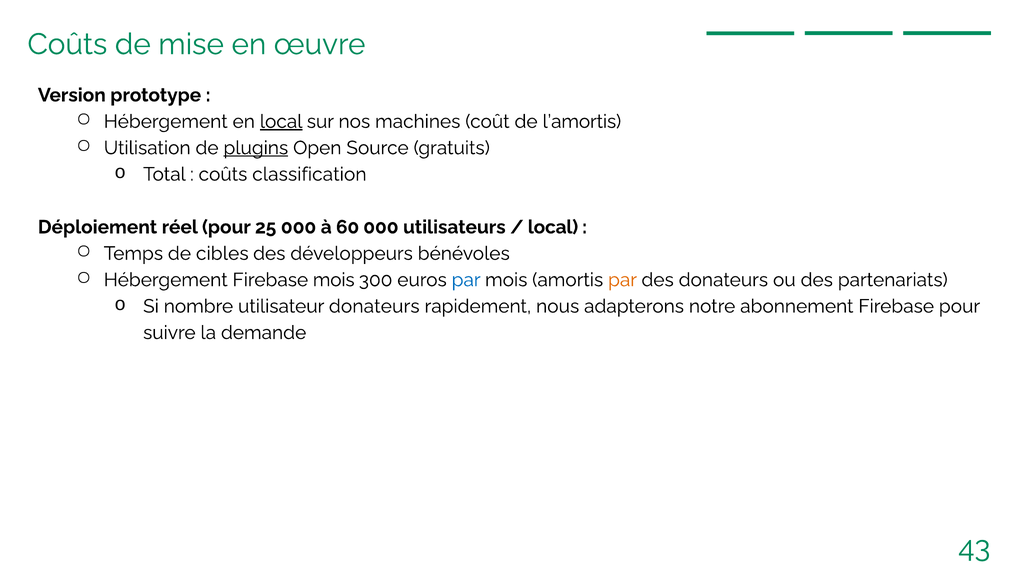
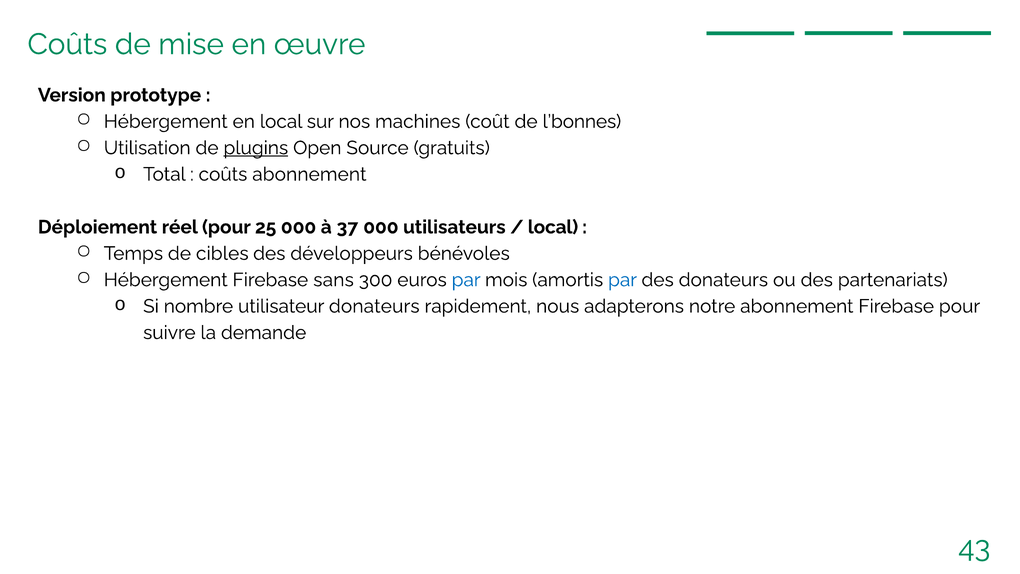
local underline: present -> none (281, 121)
l’amortis: l’amortis -> l’bonnes (582, 121)
coûts classification: classification -> abonnement (309, 174)
60: 60 -> 37 (347, 227)
Firebase mois: mois -> sans (334, 280)
par colour: orange -> blue (623, 280)
